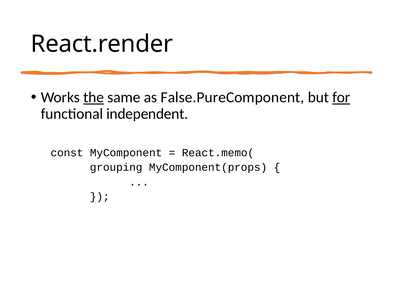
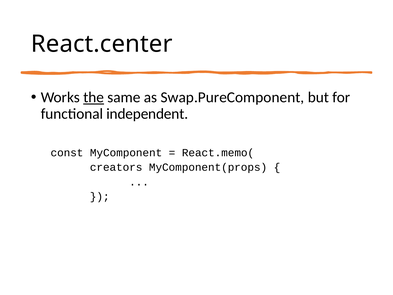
React.render: React.render -> React.center (102, 44)
False.PureComponent: False.PureComponent -> Swap.PureComponent (232, 97)
for underline: present -> none (341, 97)
grouping: grouping -> creators (116, 167)
